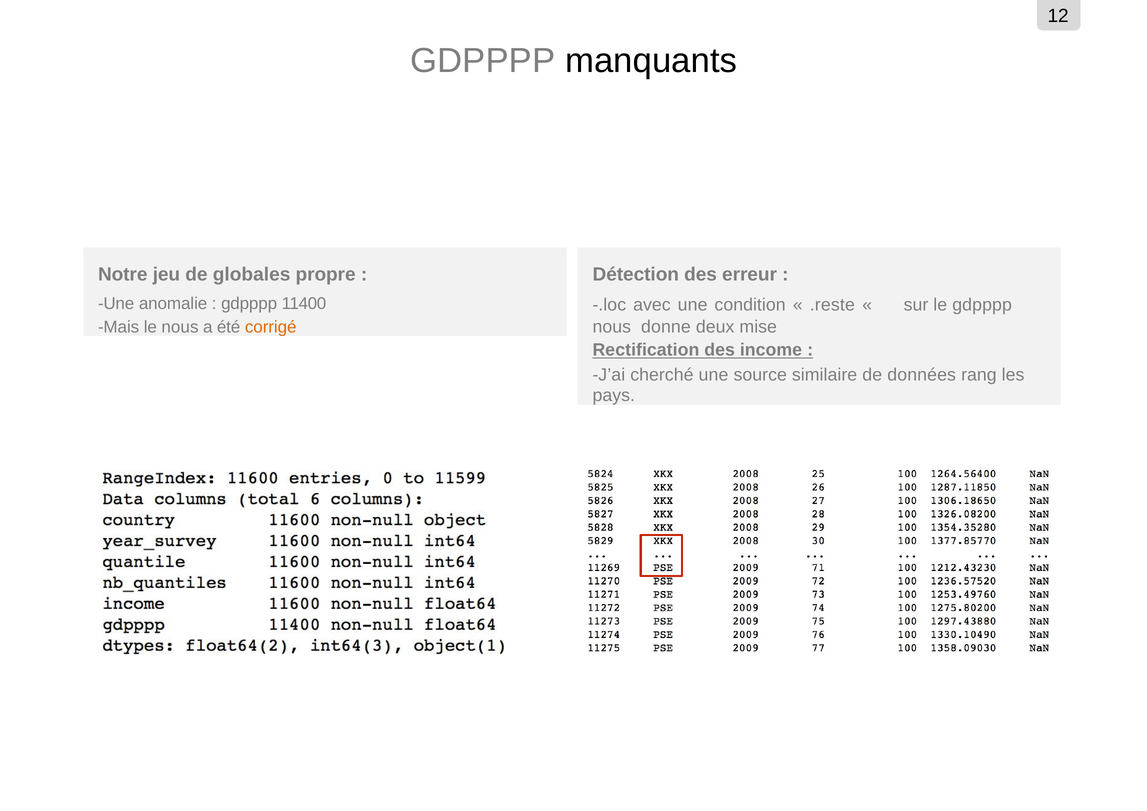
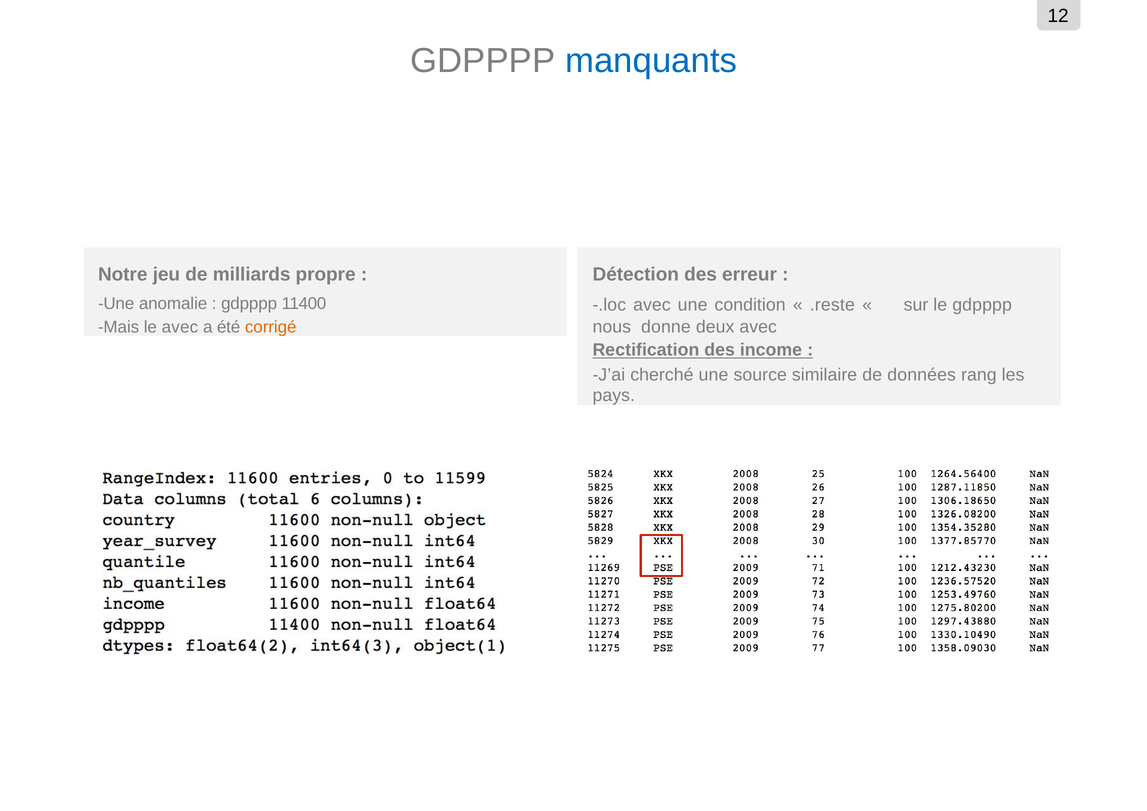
manquants colour: black -> blue (651, 61)
globales: globales -> milliards (252, 275)
deux mise: mise -> avec (758, 327)
le nous: nous -> avec (180, 327)
